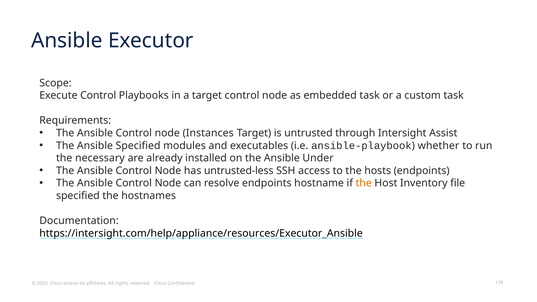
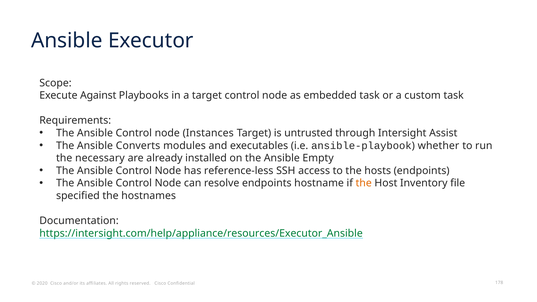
Execute Control: Control -> Against (98, 95)
Ansible Specified: Specified -> Converts (138, 146)
Under: Under -> Empty (318, 158)
untrusted-less: untrusted-less -> reference-less (239, 171)
https://intersight.com/help/appliance/resources/Executor_Ansible colour: black -> green (201, 233)
